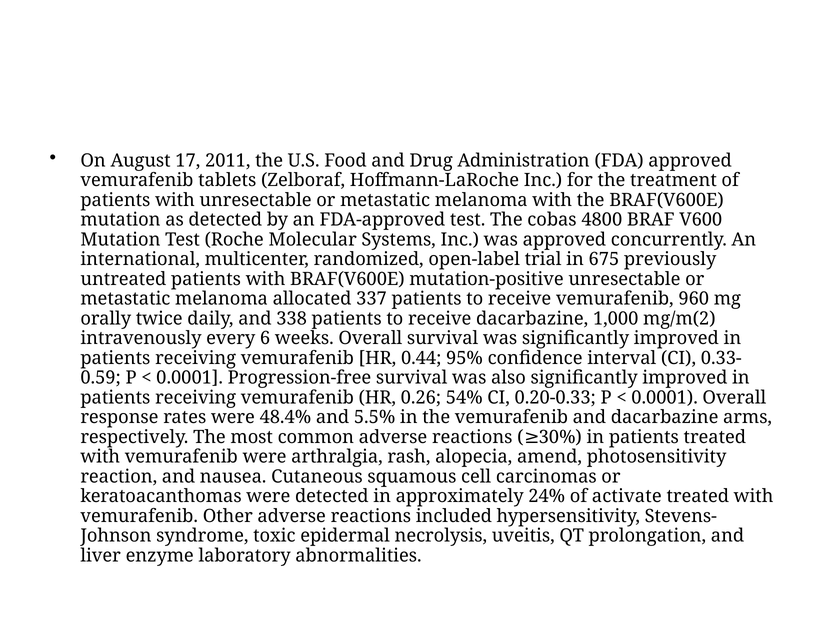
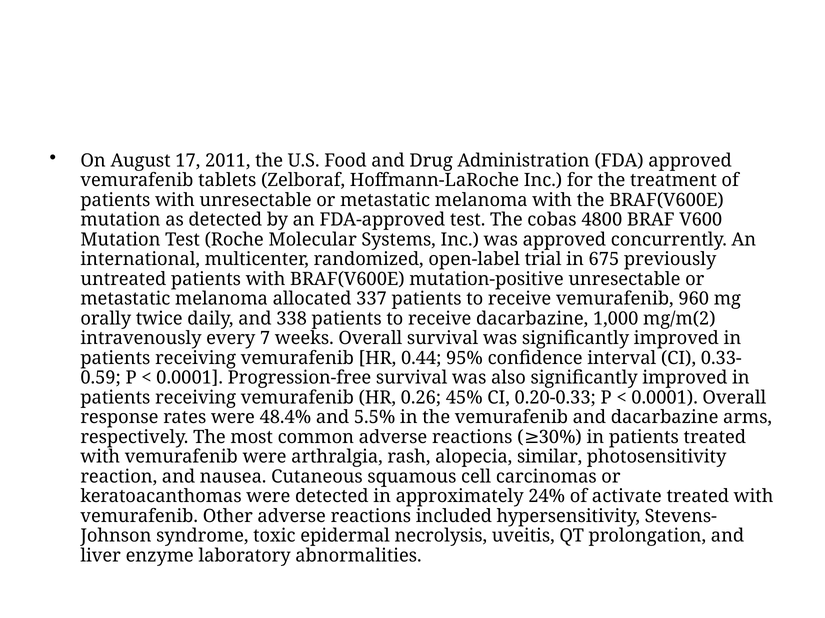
6: 6 -> 7 (265, 339)
54%: 54% -> 45% (464, 398)
amend: amend -> similar (550, 457)
